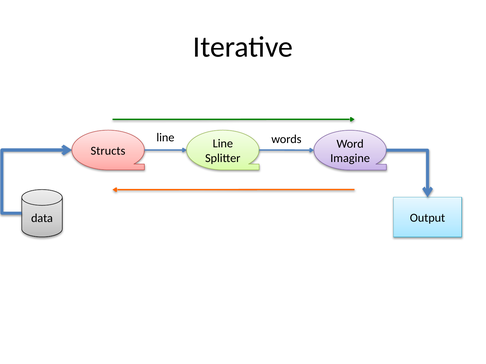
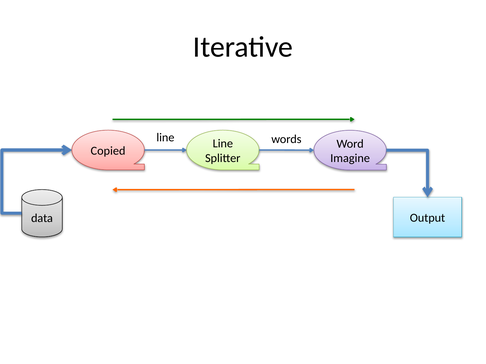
Structs: Structs -> Copied (108, 151)
